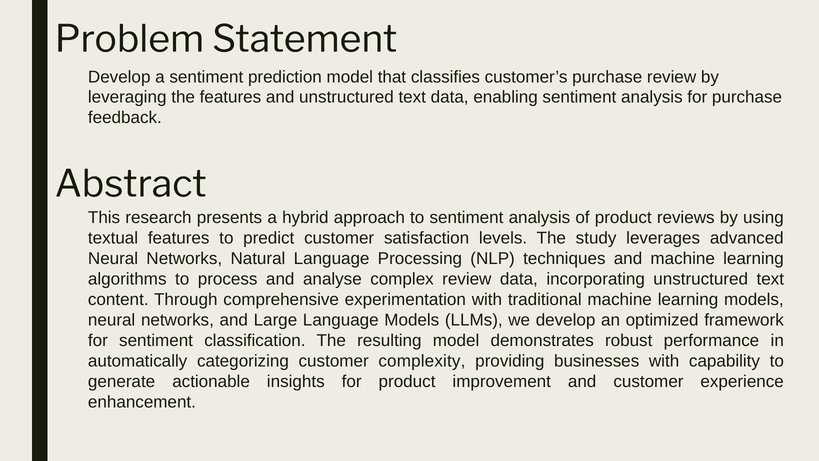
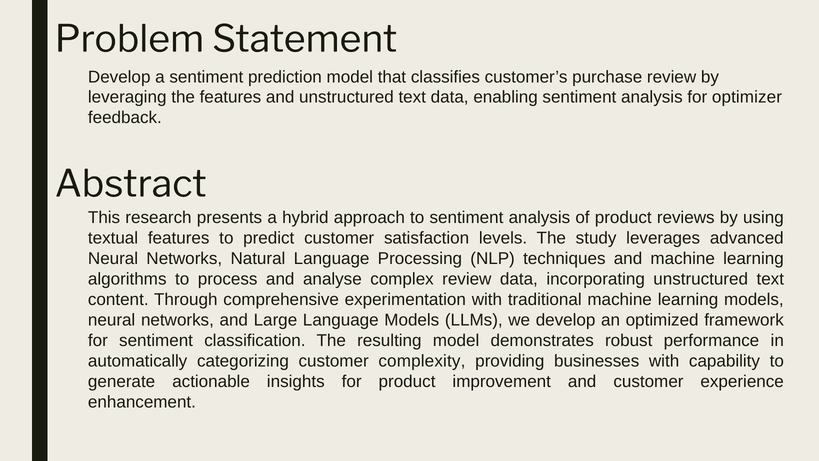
for purchase: purchase -> optimizer (747, 97)
